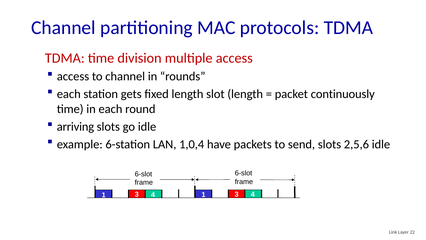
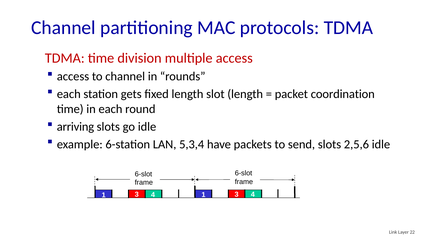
continuously: continuously -> coordination (343, 94)
1,0,4: 1,0,4 -> 5,3,4 (192, 144)
